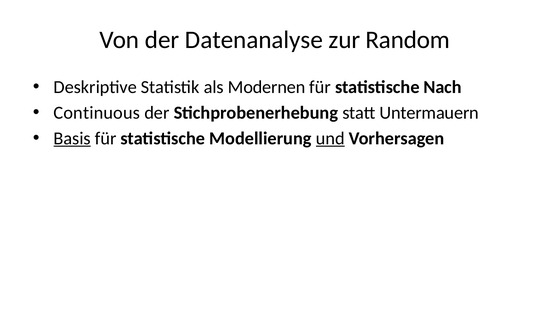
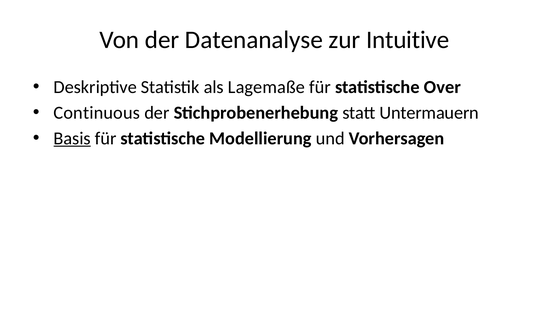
Random: Random -> Intuitive (408, 40)
Modernen: Modernen -> Lagemaße (266, 87)
Nach: Nach -> Over (442, 87)
und underline: present -> none (330, 138)
